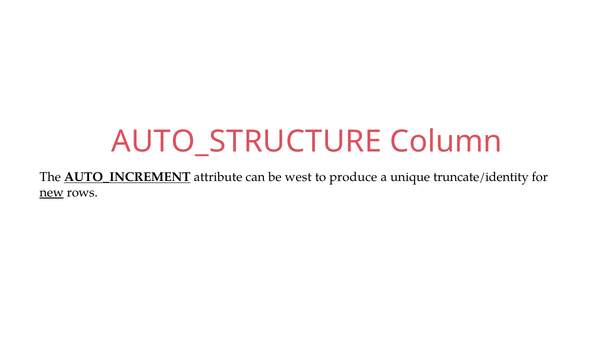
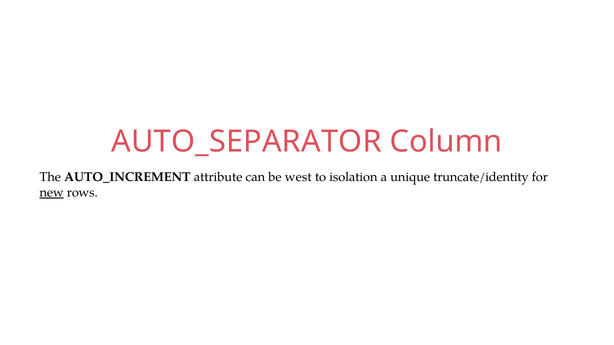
AUTO_STRUCTURE: AUTO_STRUCTURE -> AUTO_SEPARATOR (246, 142)
AUTO_INCREMENT underline: present -> none (127, 177)
produce: produce -> isolation (353, 177)
